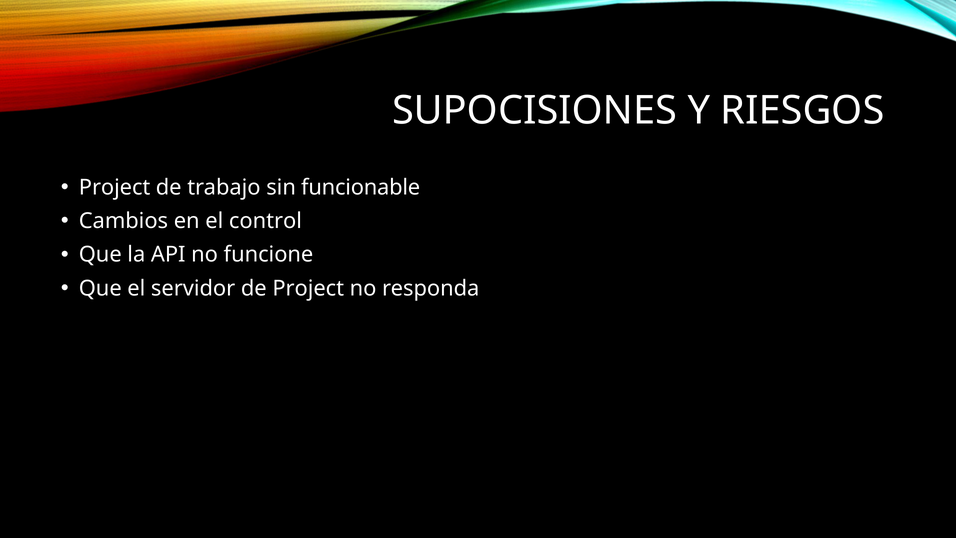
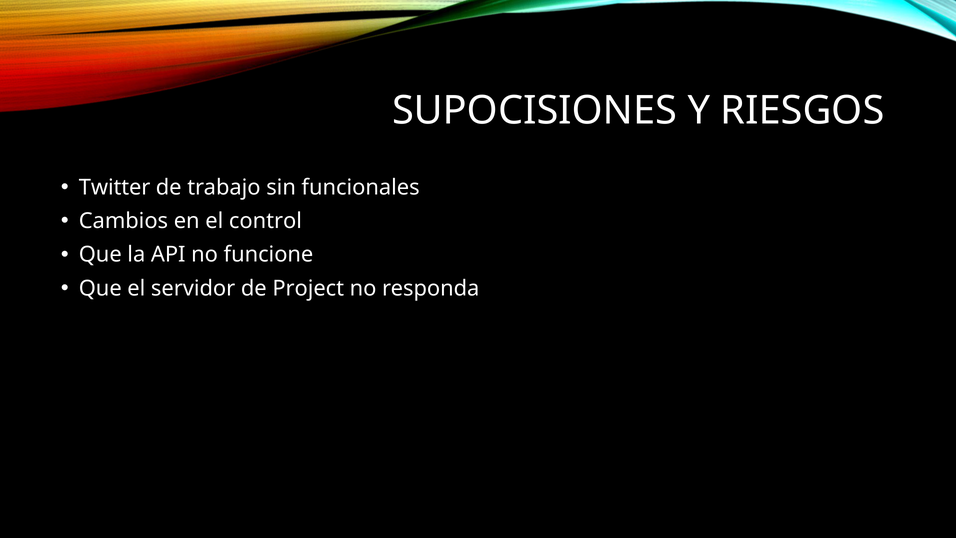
Project: Project -> Twitter (115, 187)
funcionable: funcionable -> funcionales (361, 187)
